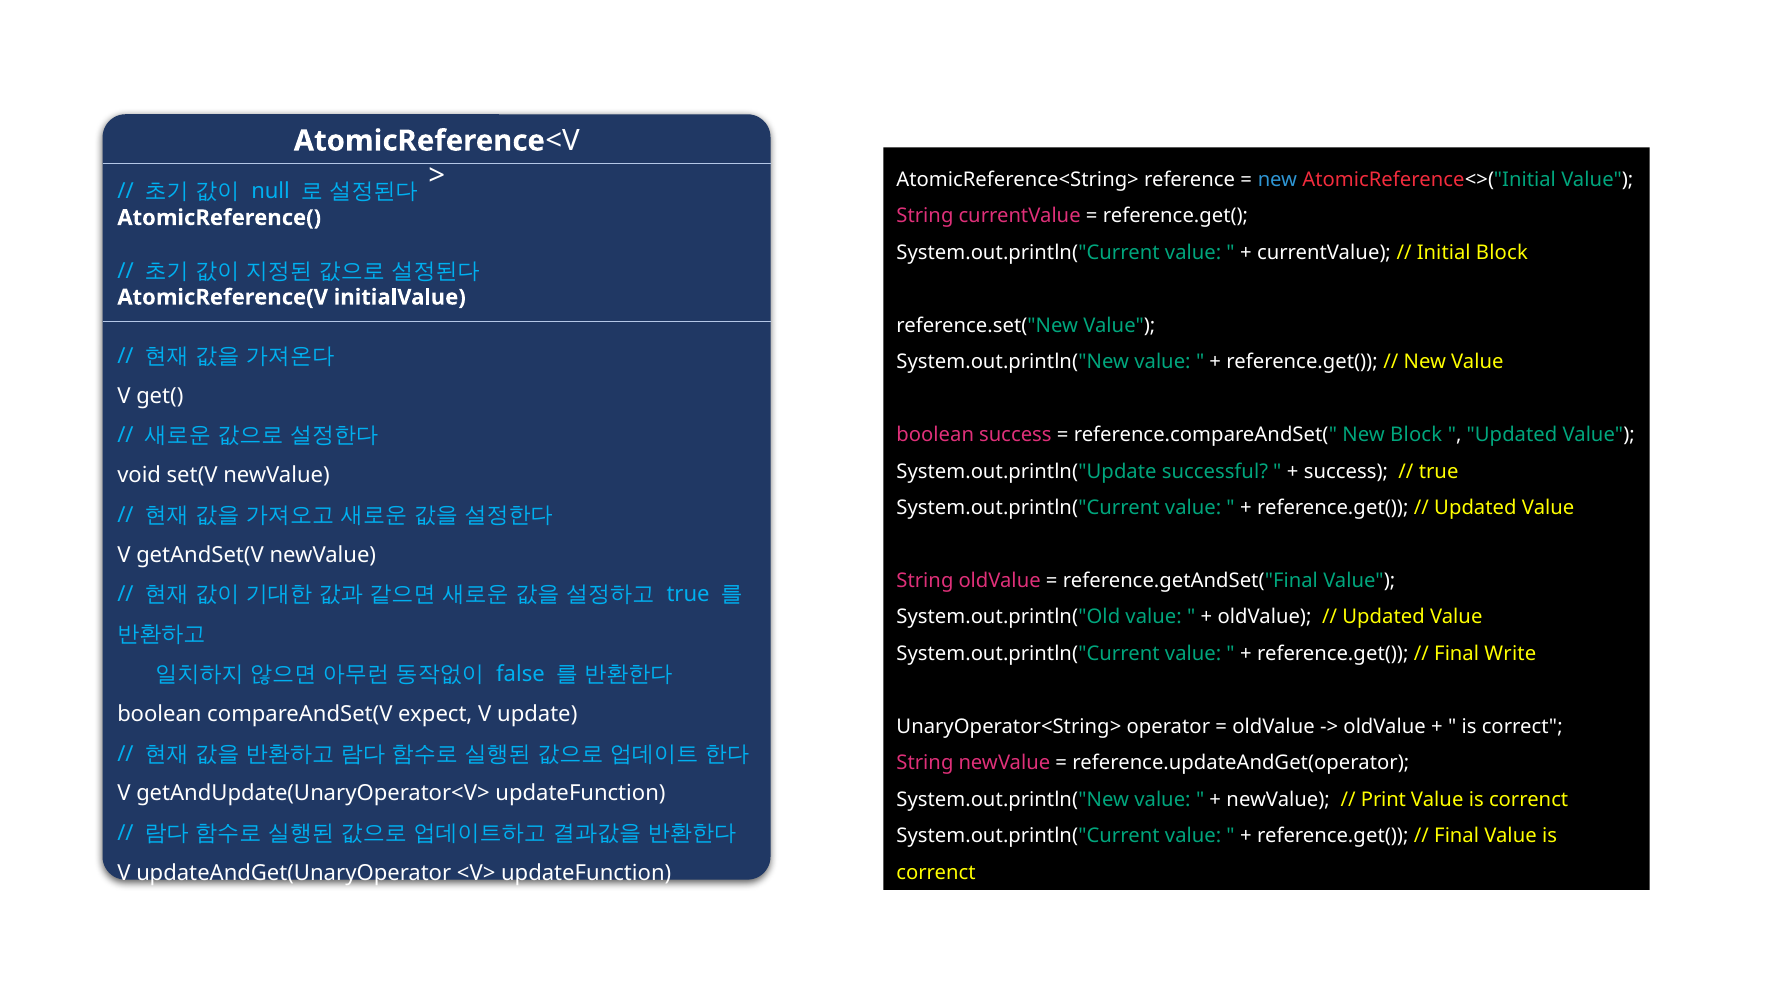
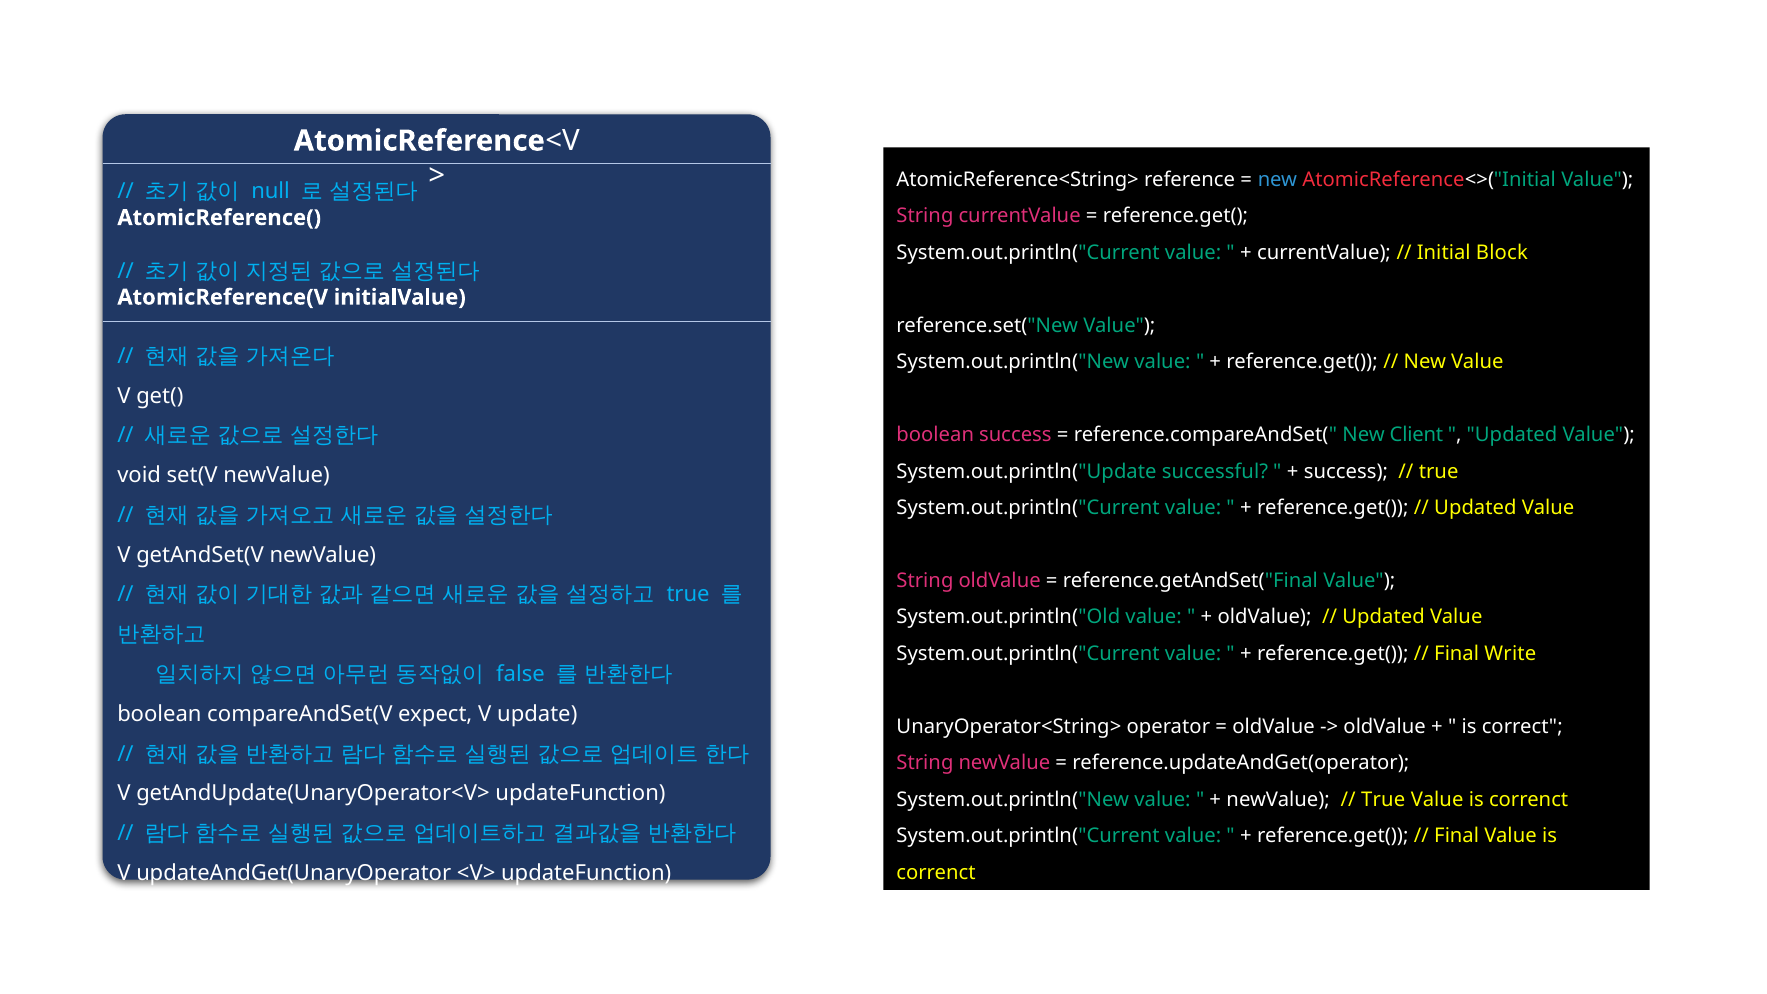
New Block: Block -> Client (1416, 435)
Print: Print -> True (1383, 800)
